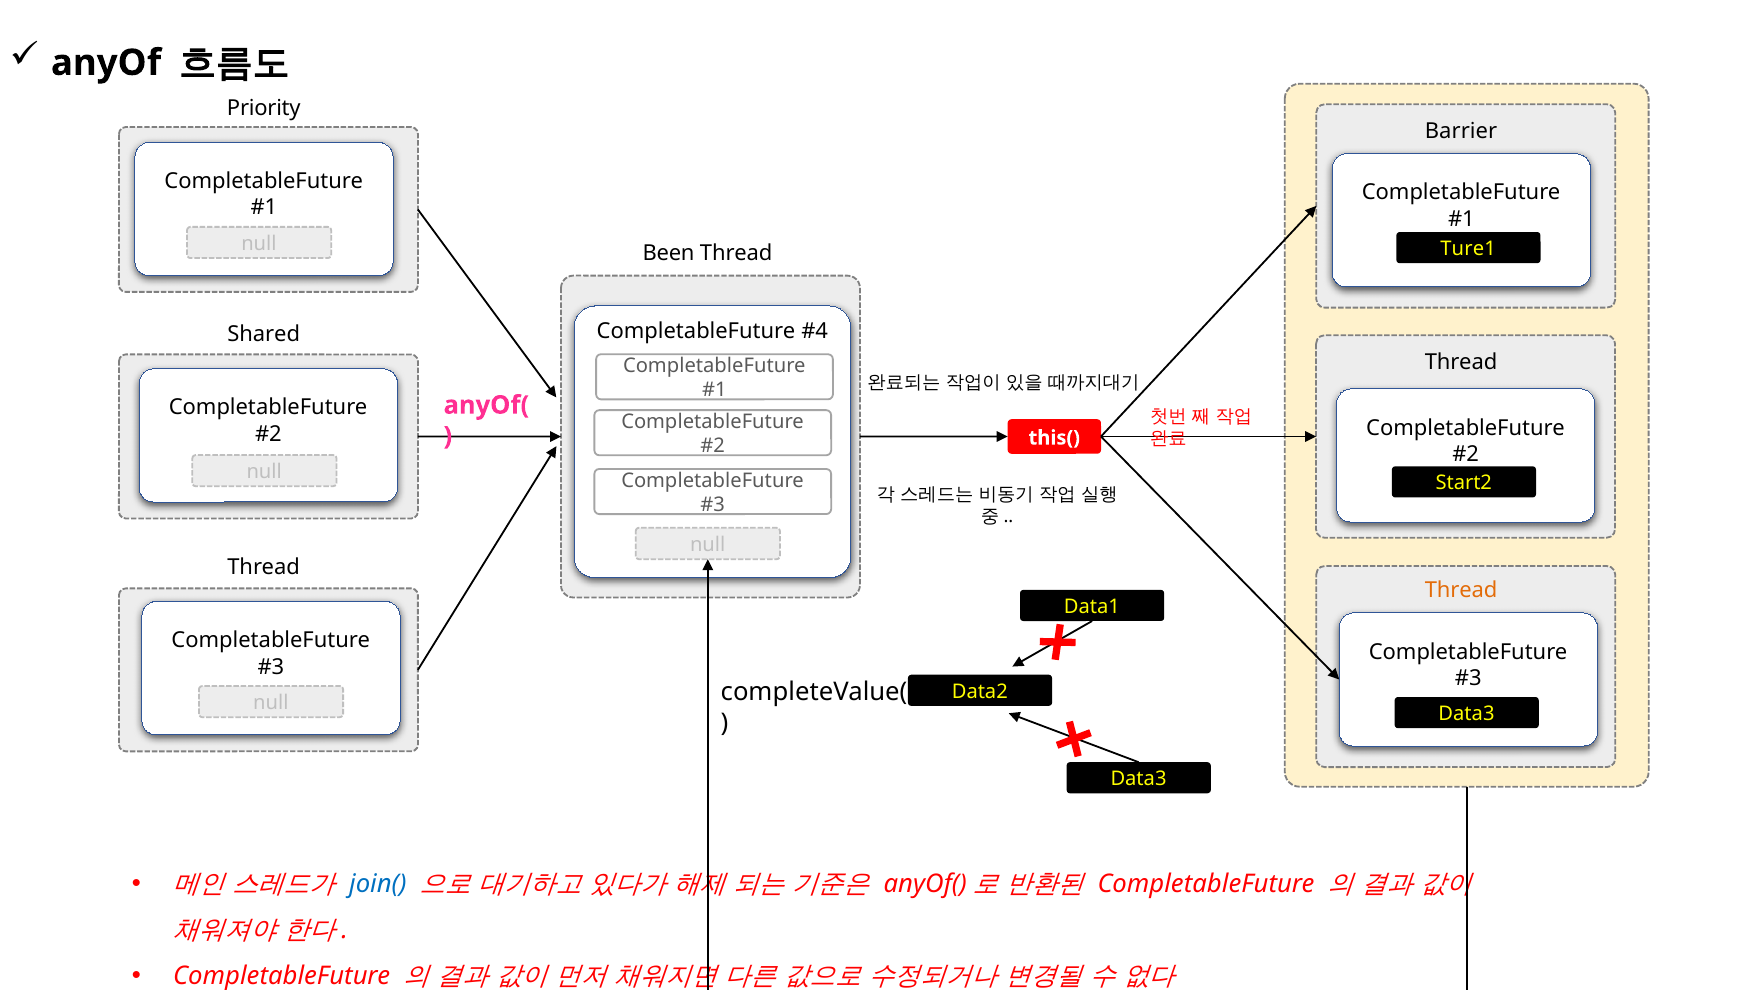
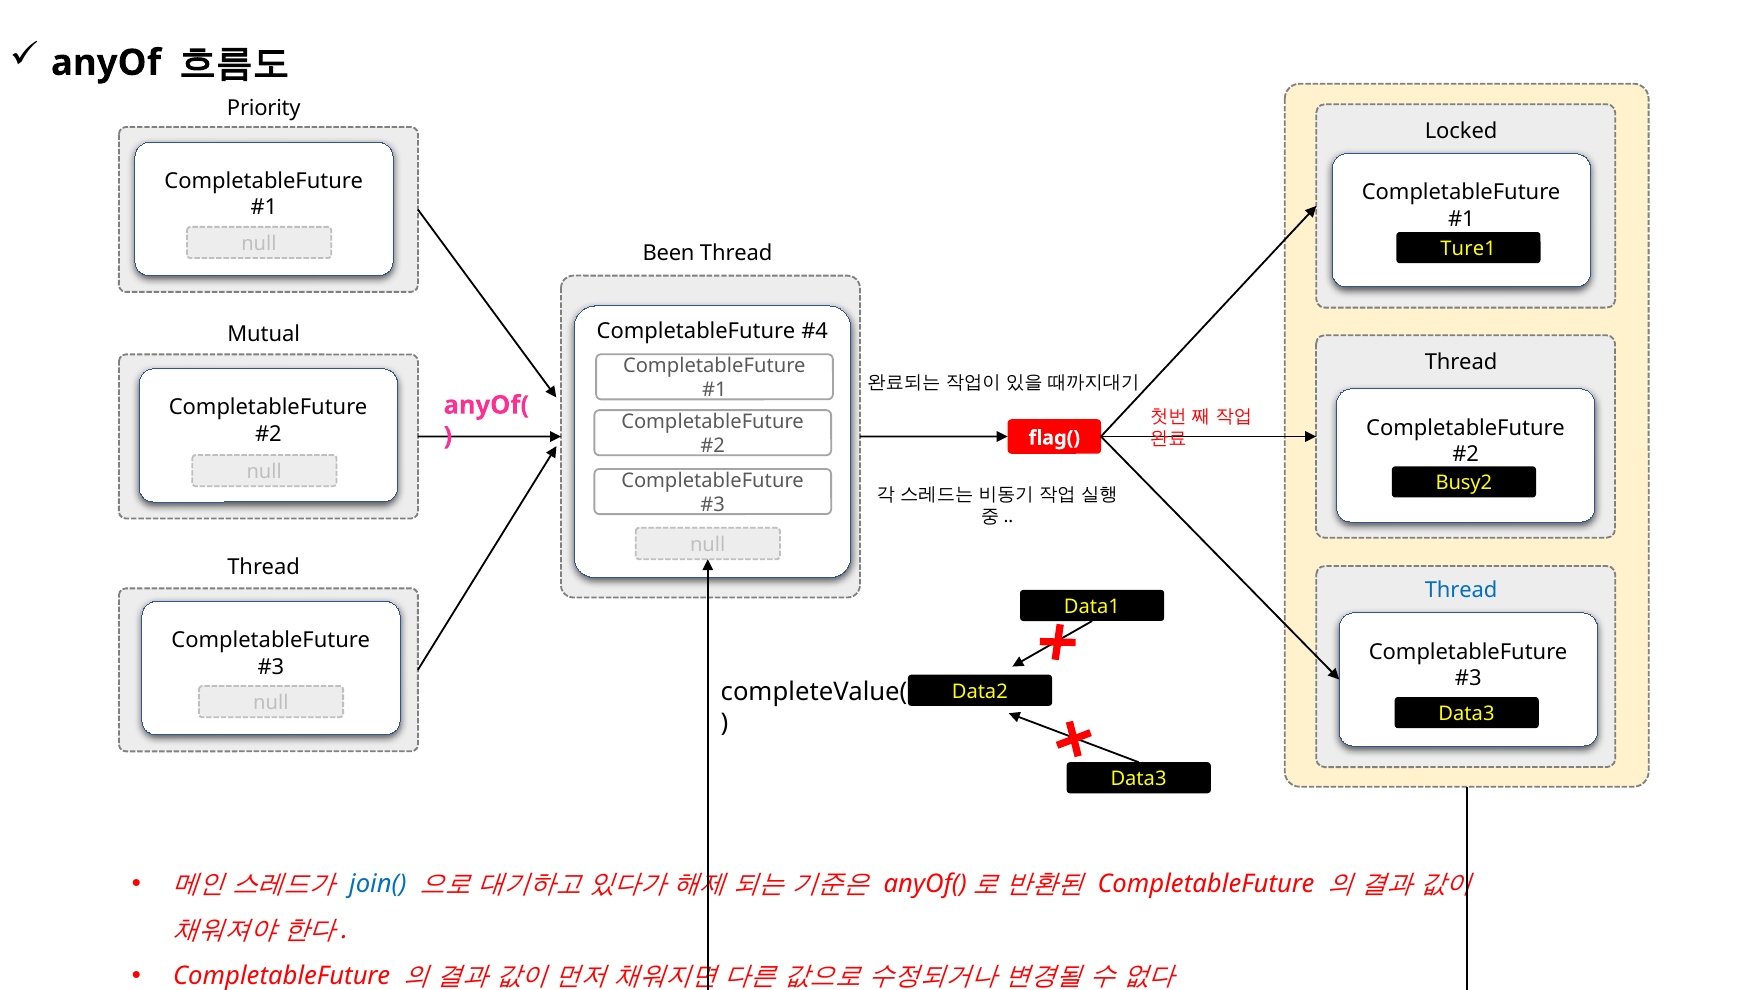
Barrier: Barrier -> Locked (1461, 131)
Shared: Shared -> Mutual (264, 335)
this(: this( -> flag( (1054, 438)
Start2: Start2 -> Busy2 (1464, 483)
Thread colour: orange -> blue (1461, 590)
